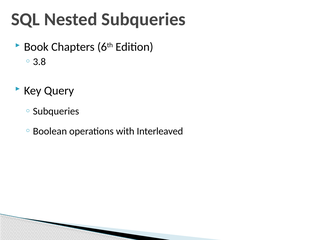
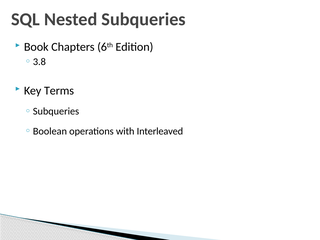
Query: Query -> Terms (59, 91)
